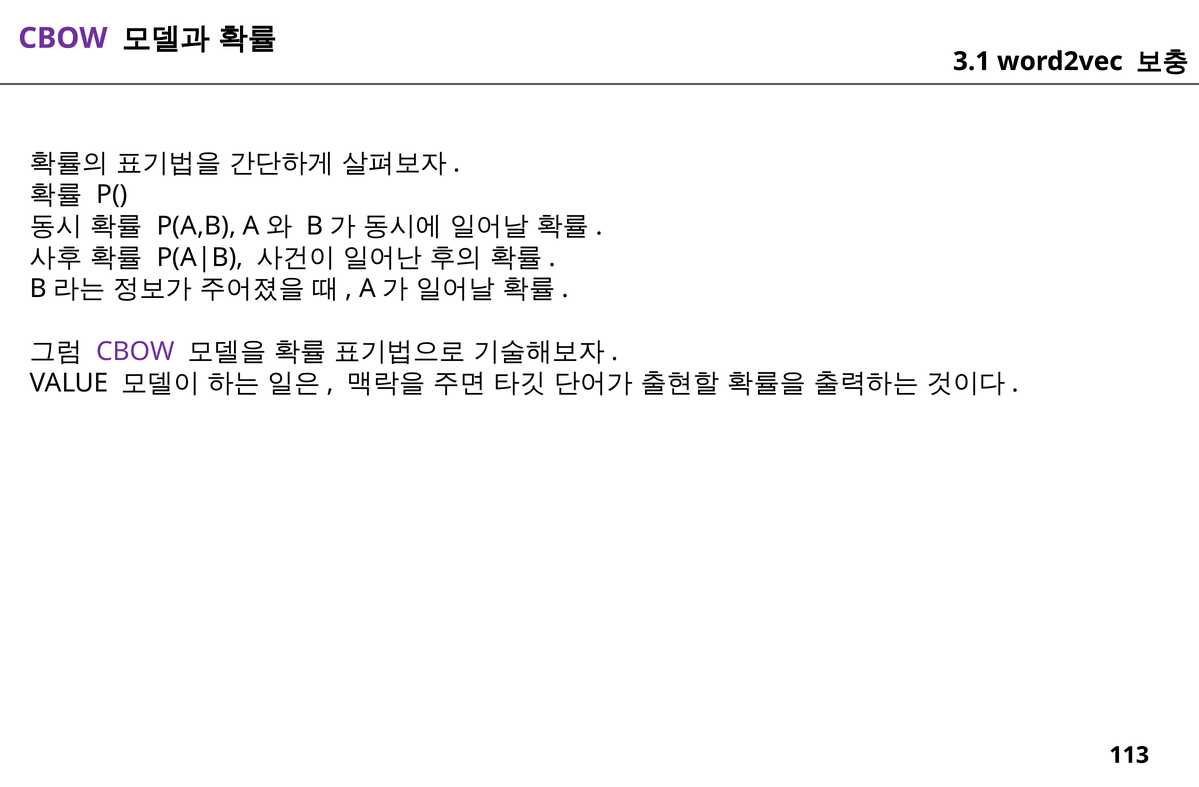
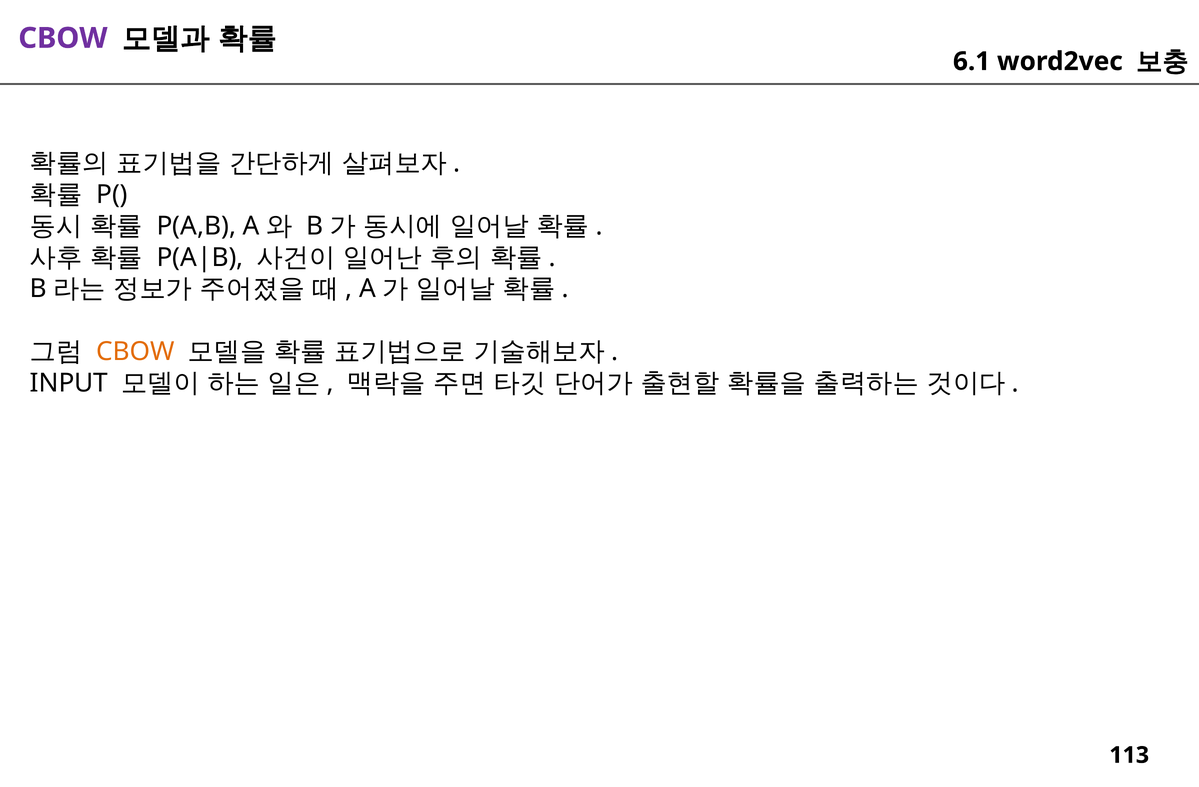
3.1: 3.1 -> 6.1 (972, 61)
CBOW colour: purple -> orange (135, 352)
VALUE: VALUE -> INPUT (69, 384)
